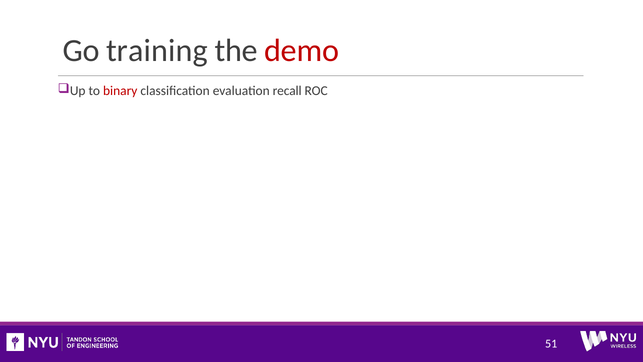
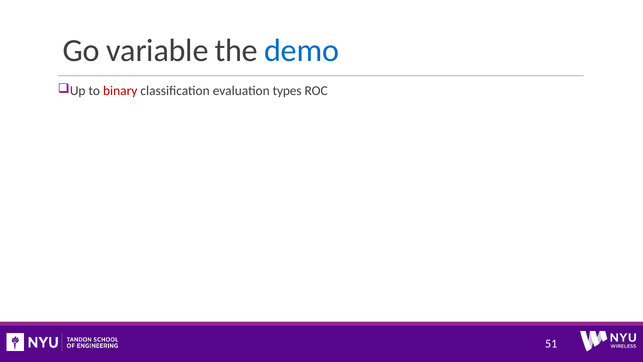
training: training -> variable (157, 50)
demo colour: red -> blue (302, 50)
recall: recall -> types (287, 91)
